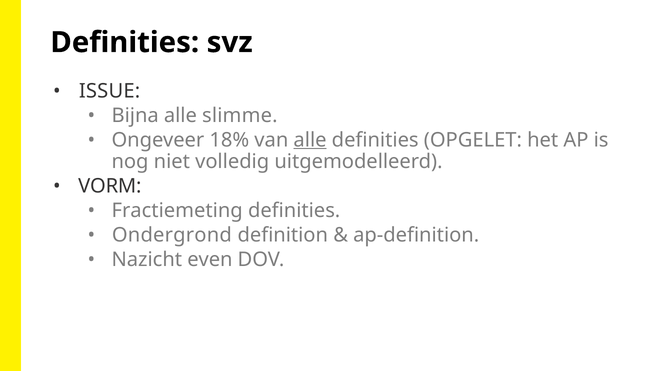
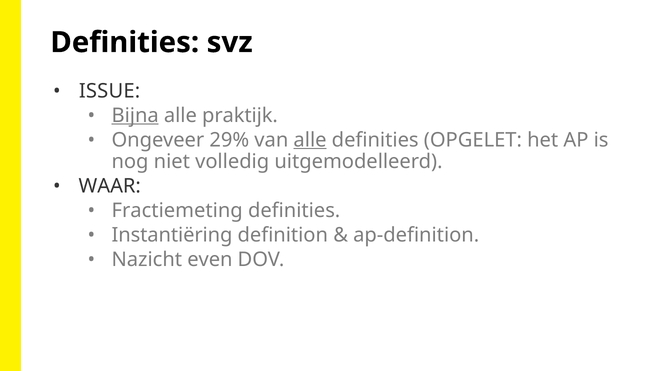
Bijna underline: none -> present (135, 116)
slimme: slimme -> praktijk (240, 116)
18%: 18% -> 29% (229, 140)
VORM: VORM -> WAAR (110, 186)
Ondergrond: Ondergrond -> Instantiëring (172, 235)
